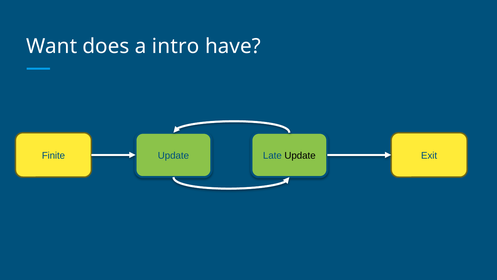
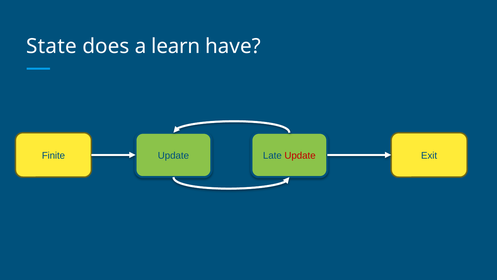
Want: Want -> State (52, 46)
intro: intro -> learn (176, 46)
Update colour: black -> red (300, 155)
